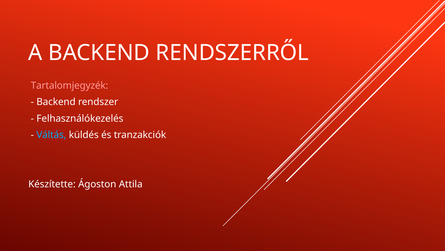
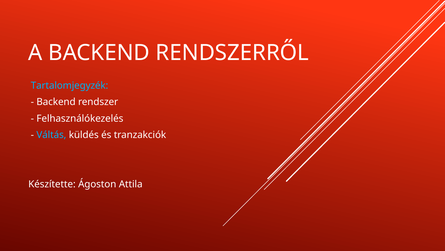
Tartalomjegyzék colour: pink -> light blue (70, 85)
